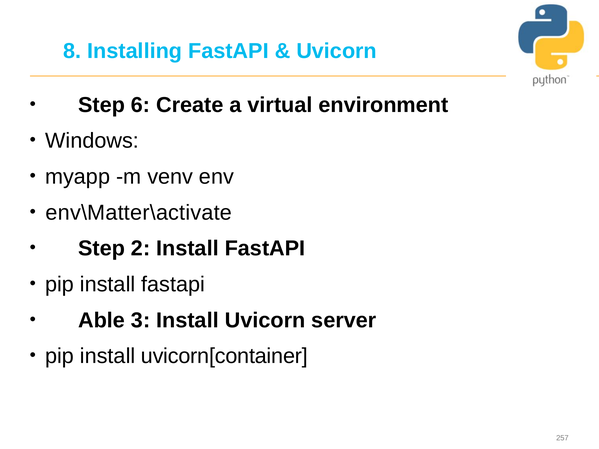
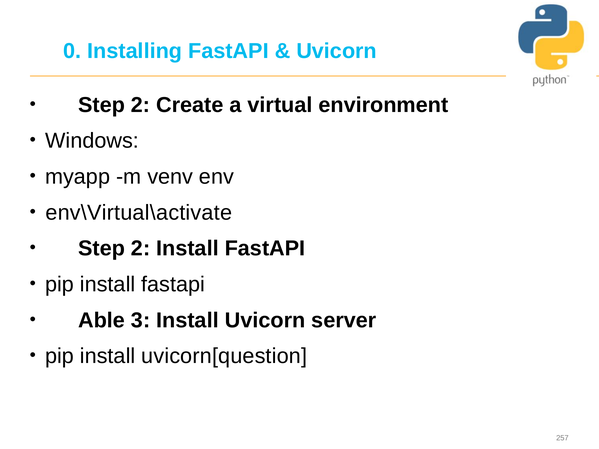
8: 8 -> 0 (72, 51)
6: 6 -> 2 (141, 105)
env\Matter\activate: env\Matter\activate -> env\Virtual\activate (139, 213)
uvicorn[container: uvicorn[container -> uvicorn[question (224, 356)
